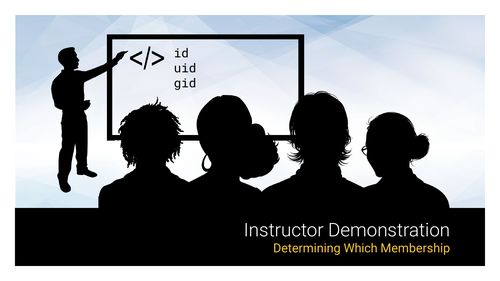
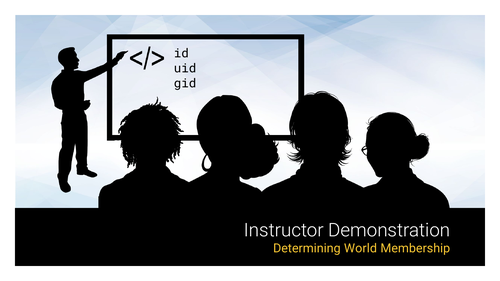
Which: Which -> World (360, 249)
